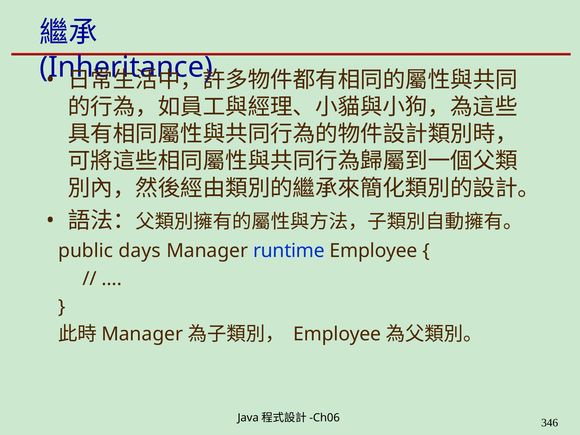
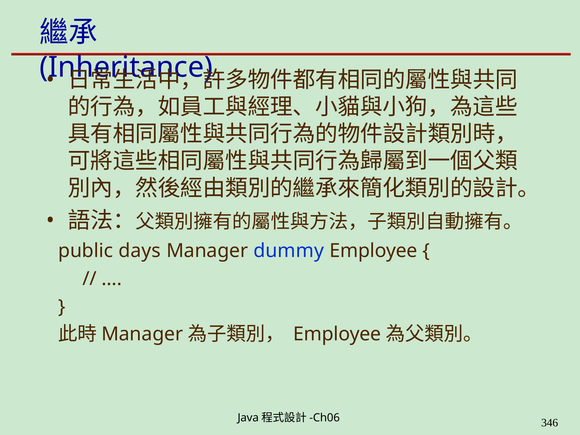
runtime: runtime -> dummy (289, 251)
